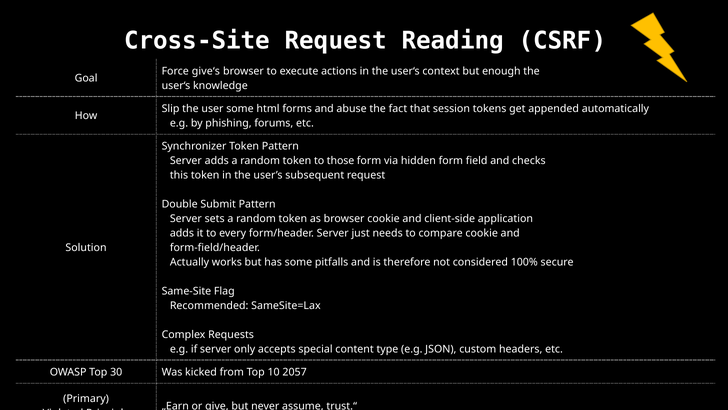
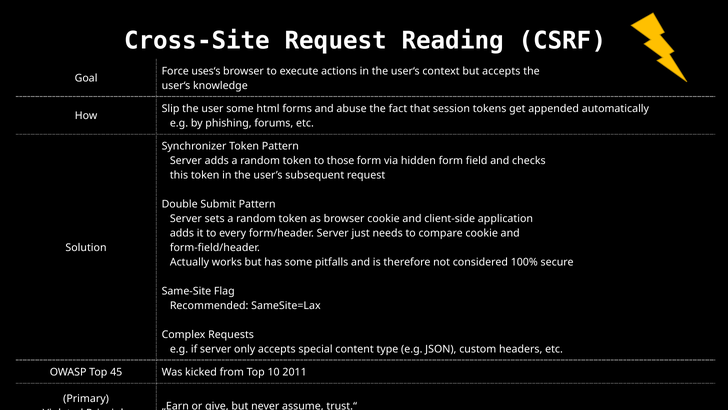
give‘s: give‘s -> uses‘s (206, 71)
but enough: enough -> accepts (501, 71)
30: 30 -> 45 (116, 372)
2057: 2057 -> 2011 (295, 372)
